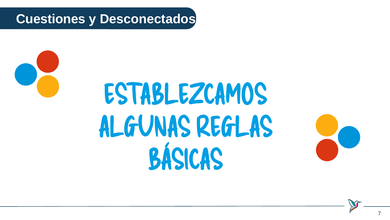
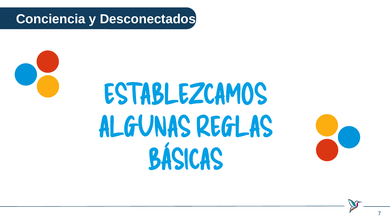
Cuestiones: Cuestiones -> Conciencia (51, 19)
